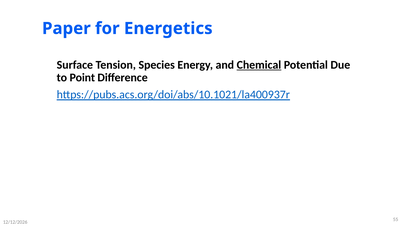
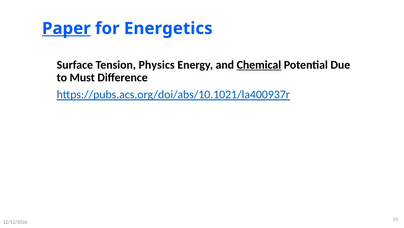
Paper underline: none -> present (66, 28)
Species: Species -> Physics (157, 65)
Point: Point -> Must (82, 77)
